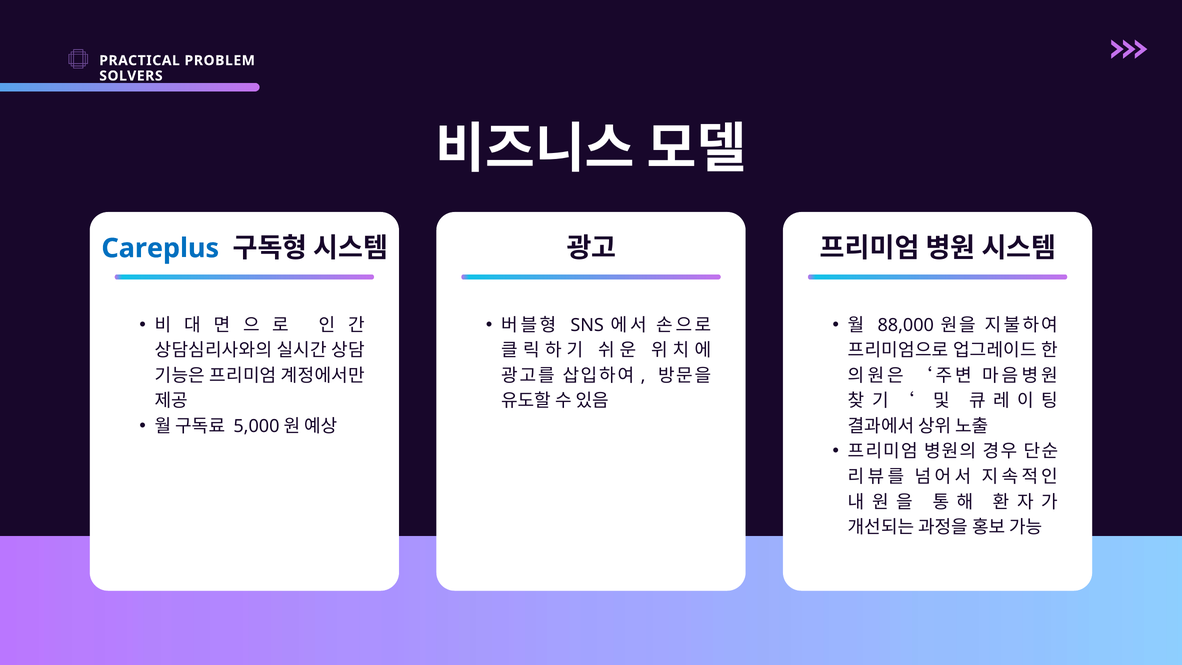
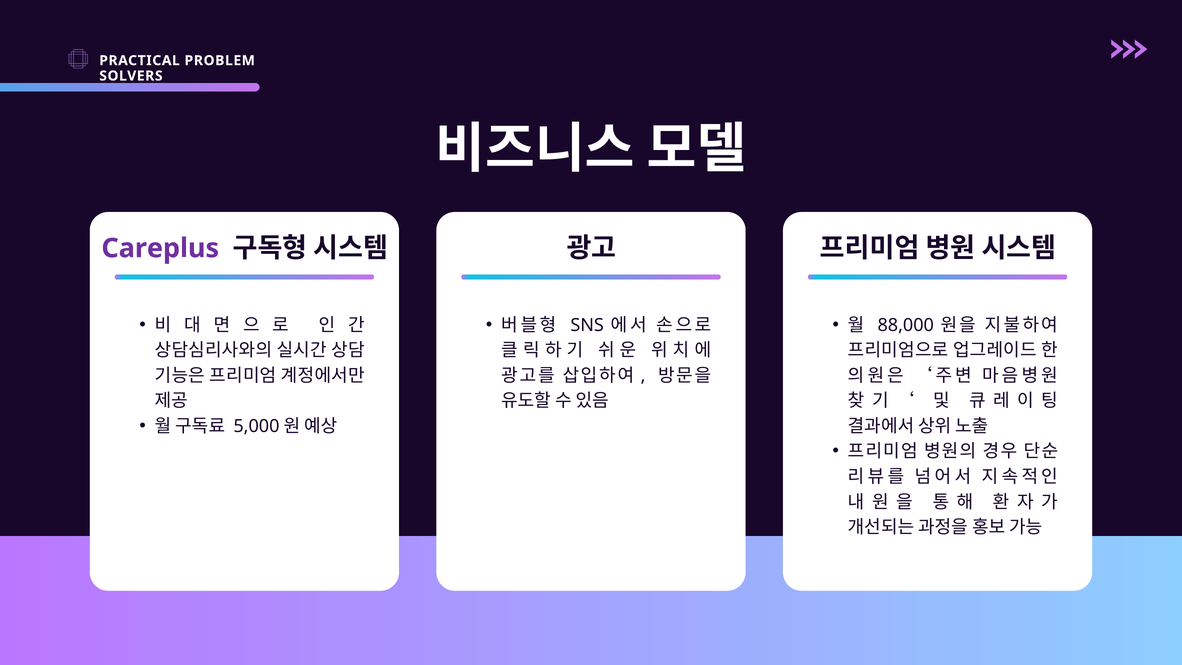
Careplus colour: blue -> purple (160, 248)
